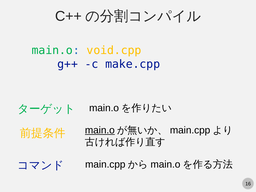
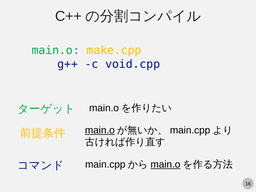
void.cpp: void.cpp -> make.cpp (114, 50)
make.cpp: make.cpp -> void.cpp (133, 64)
main.o underline: none -> present (165, 164)
